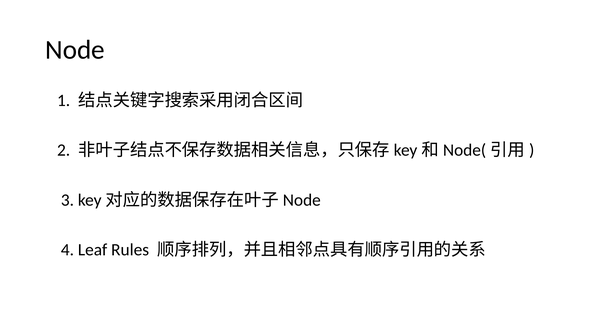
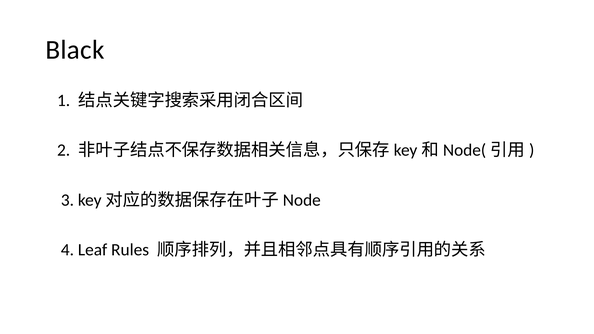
Node: Node -> Black (75, 50)
